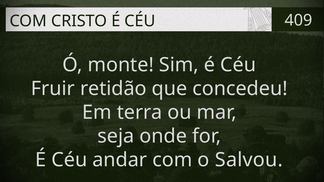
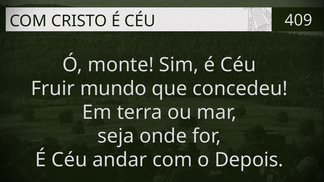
retidão: retidão -> mundo (113, 89)
Salvou: Salvou -> Depois (249, 160)
